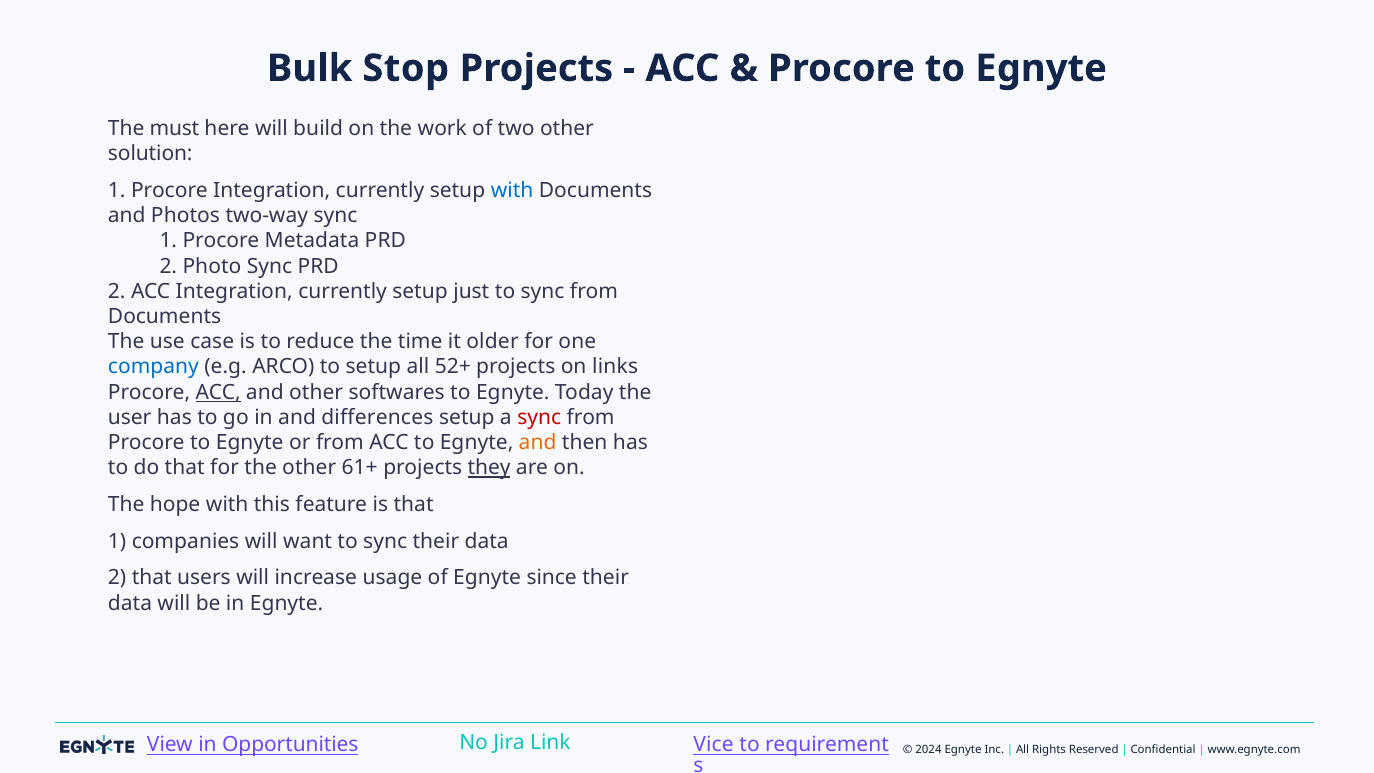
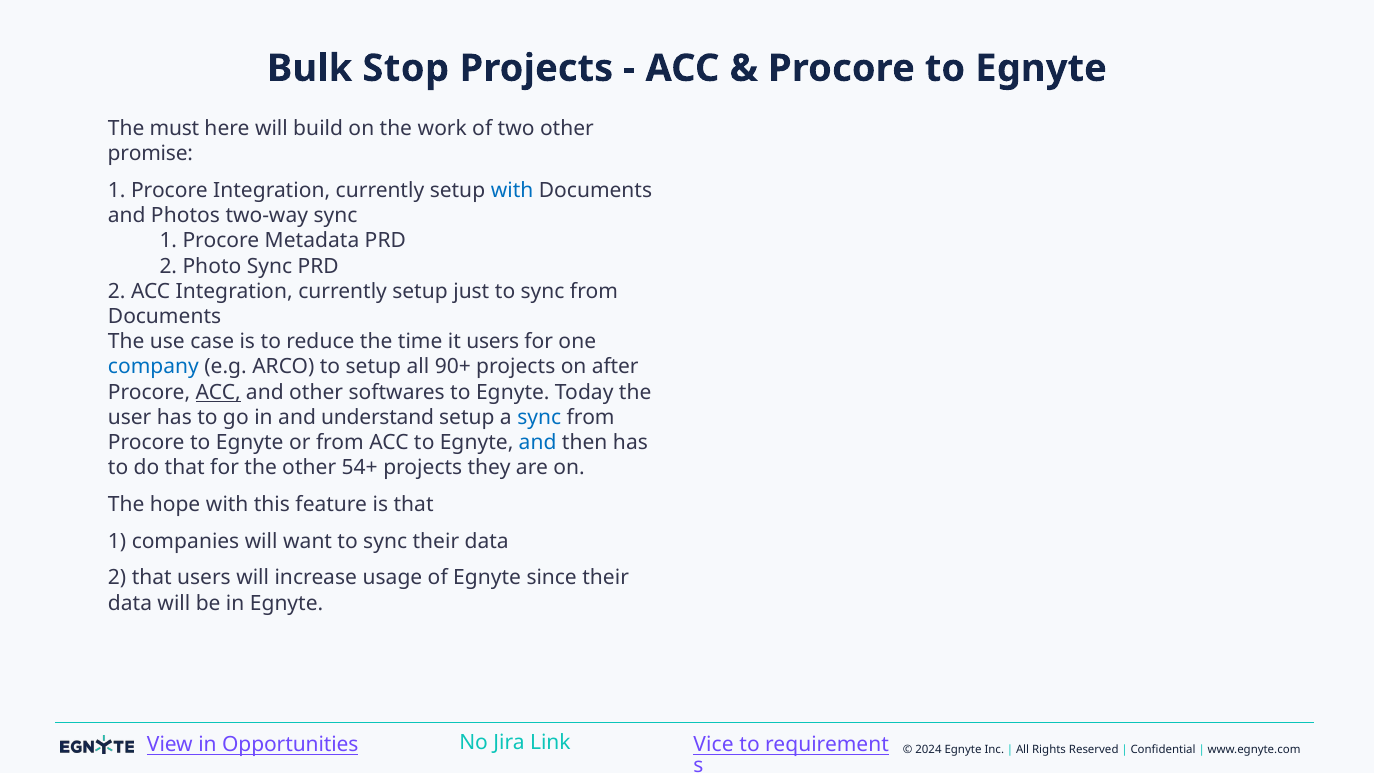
solution: solution -> promise (150, 154)
it older: older -> users (493, 342)
52+: 52+ -> 90+ (453, 367)
links: links -> after (615, 367)
differences: differences -> understand (378, 417)
sync colour: red -> blue (539, 417)
and colour: orange -> blue (538, 443)
61+: 61+ -> 54+ (360, 468)
they underline: present -> none (489, 468)
